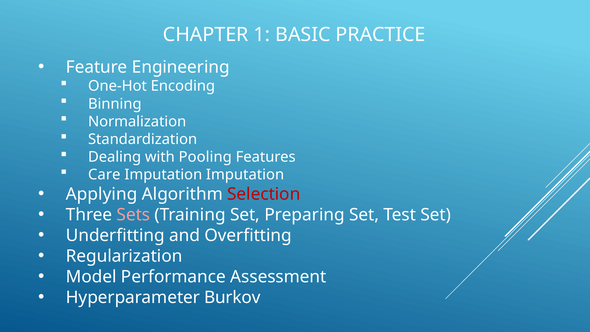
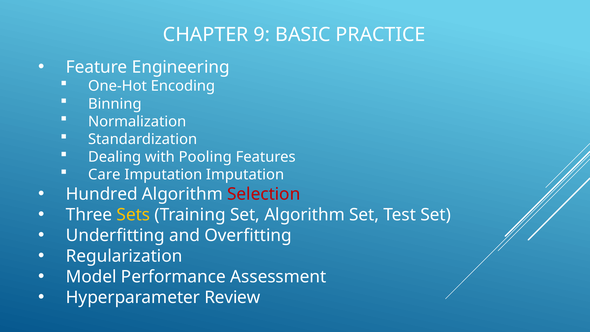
1: 1 -> 9 (262, 35)
Applying: Applying -> Hundred (102, 194)
Sets colour: pink -> yellow (133, 215)
Set Preparing: Preparing -> Algorithm (305, 215)
Burkov: Burkov -> Review (232, 297)
